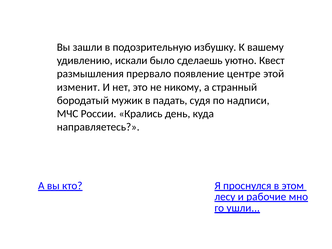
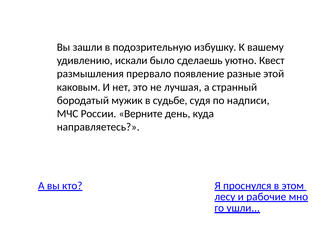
центре: центре -> разные (244, 74)
изменит: изменит -> каковым (79, 87)
никому: никому -> лучшая (183, 87)
падать: падать -> судьбе (170, 100)
Крались: Крались -> Верните (141, 114)
